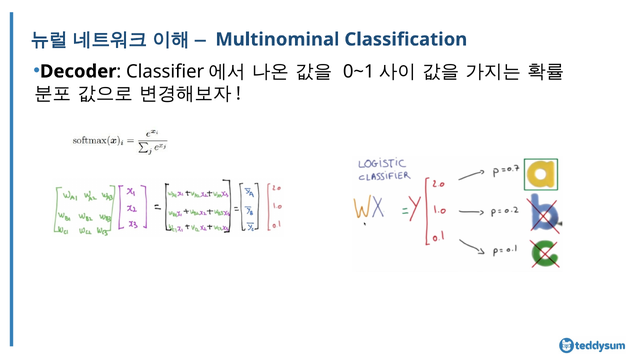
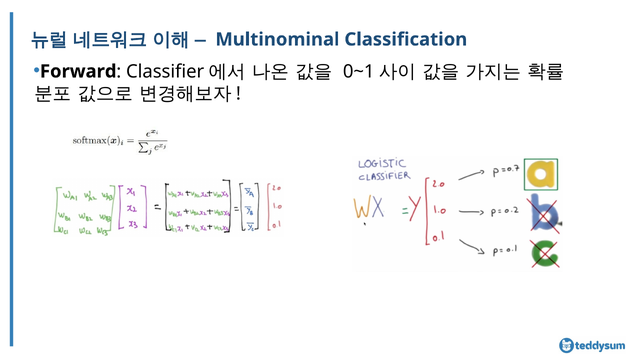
Decoder: Decoder -> Forward (78, 71)
